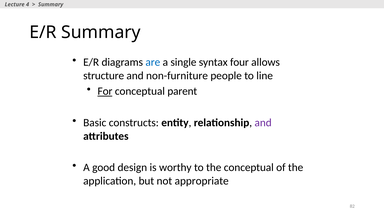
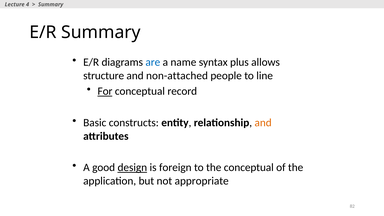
single: single -> name (183, 62)
four: four -> plus (239, 62)
non-furniture: non-furniture -> non-attached (177, 76)
parent: parent -> record (182, 91)
and colour: purple -> orange (263, 123)
design underline: none -> present (132, 168)
worthy: worthy -> foreign (175, 168)
